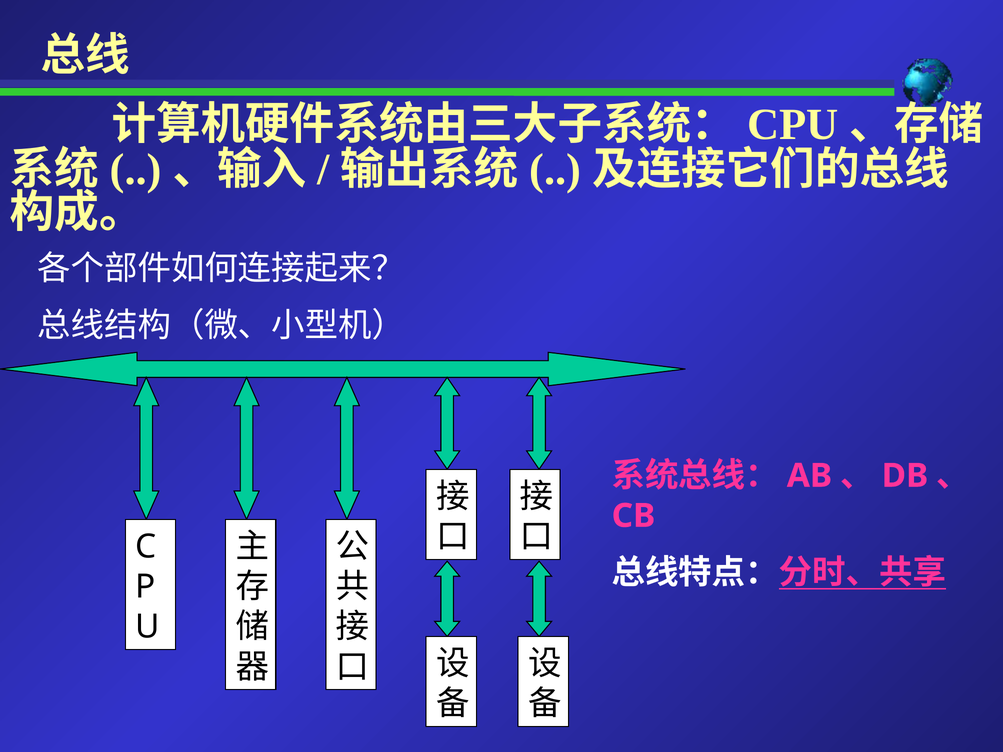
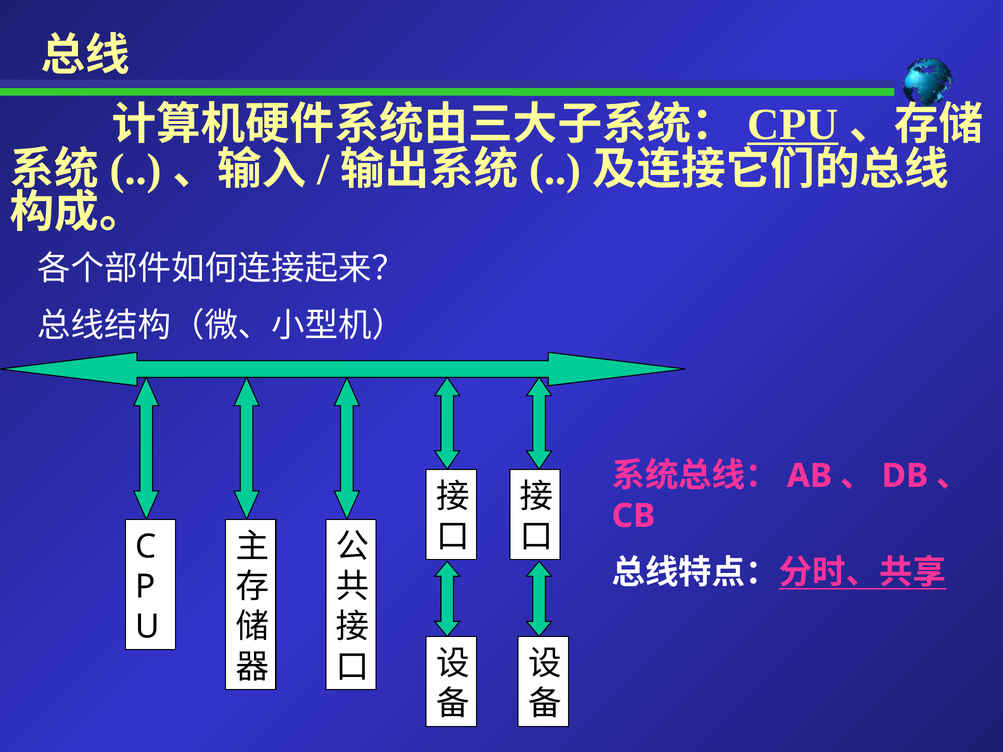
CPU underline: none -> present (793, 125)
